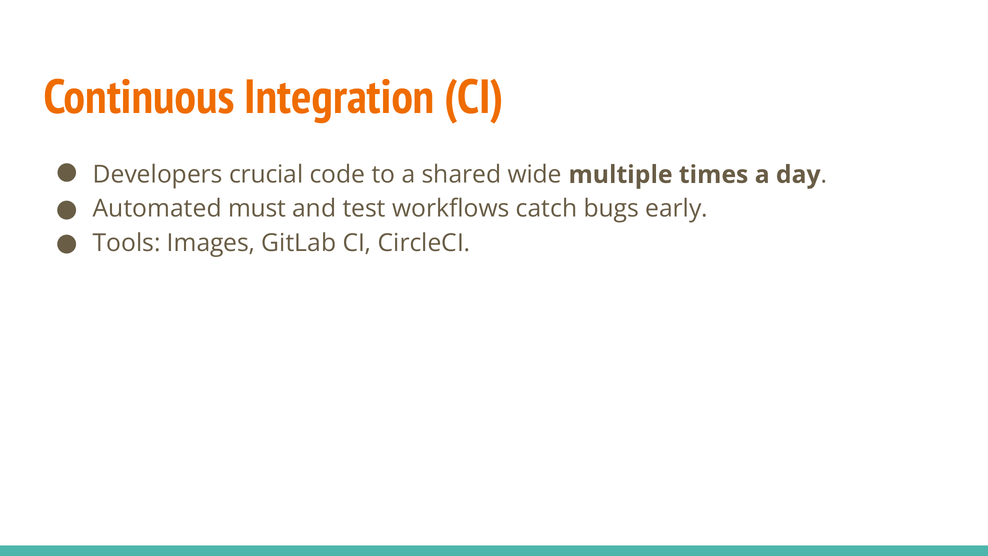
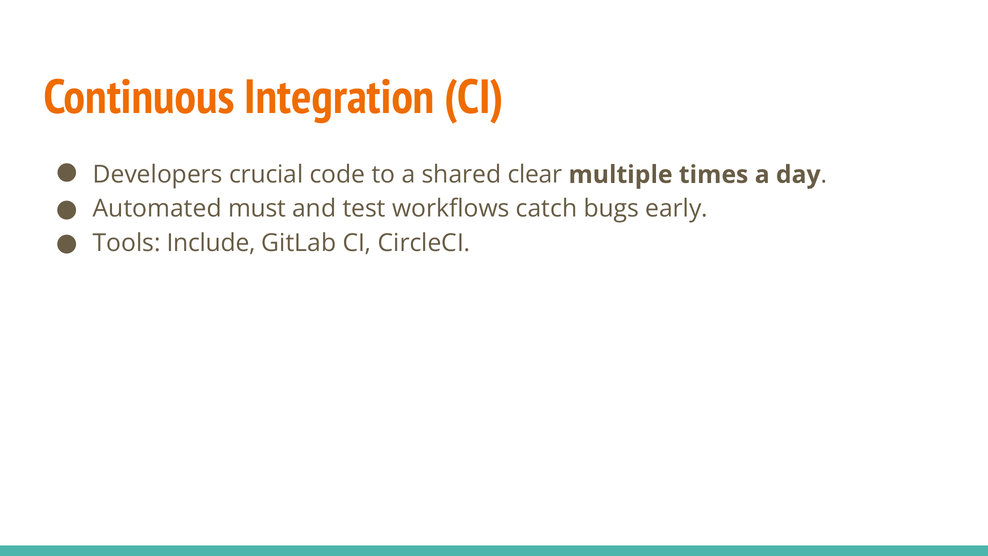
wide: wide -> clear (535, 175)
Images: Images -> Include (211, 243)
